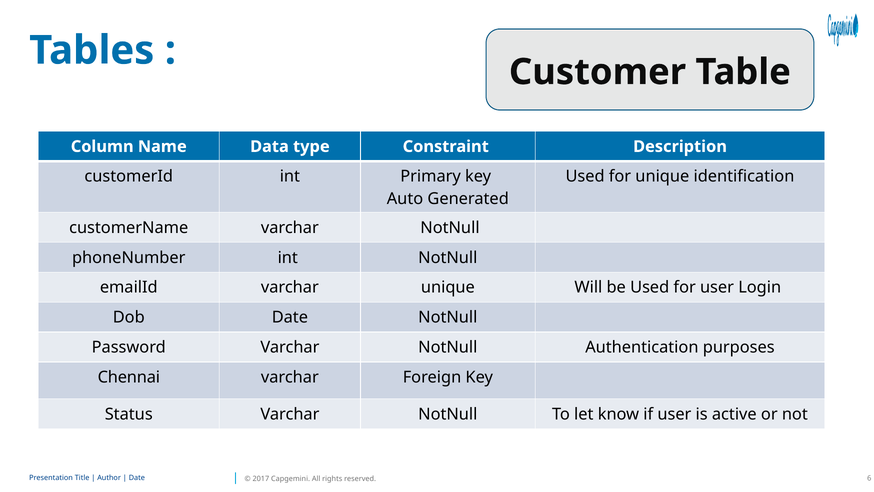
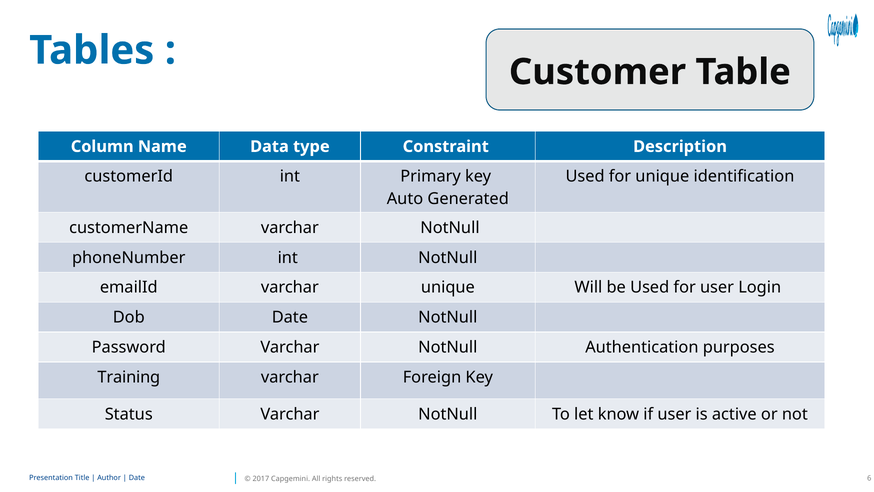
Chennai: Chennai -> Training (129, 377)
